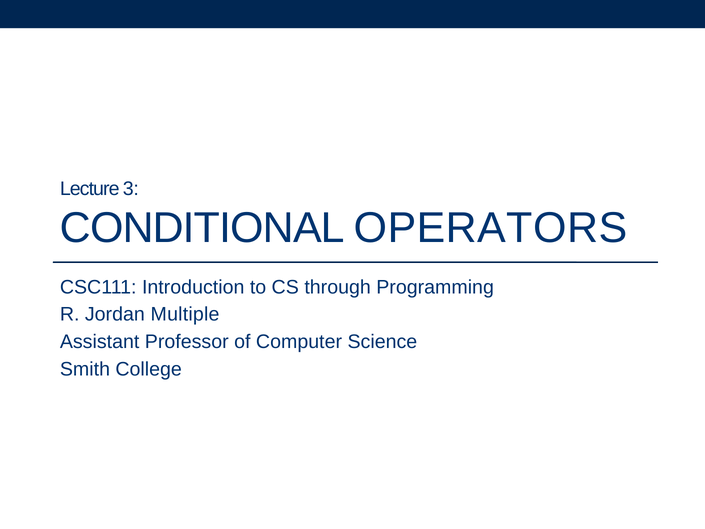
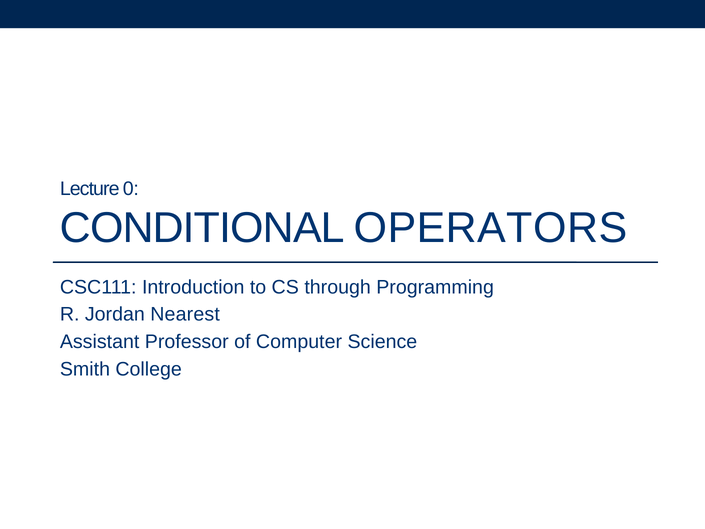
3: 3 -> 0 (131, 189)
Multiple: Multiple -> Nearest (185, 314)
